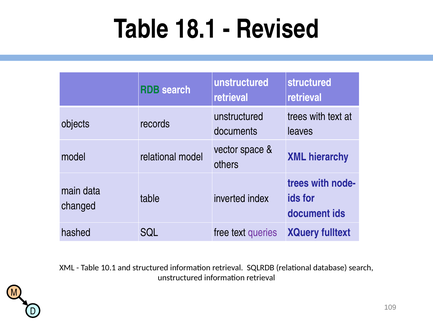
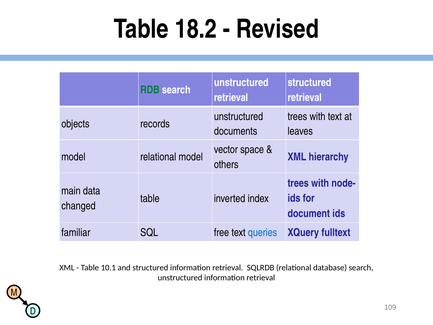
18.1: 18.1 -> 18.2 (196, 29)
hashed: hashed -> familiar (76, 233)
queries colour: purple -> blue (263, 233)
